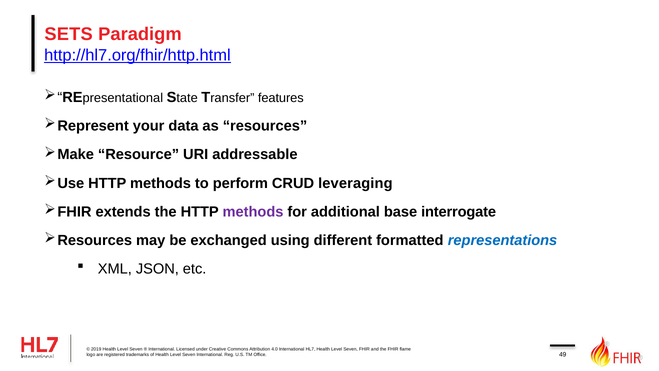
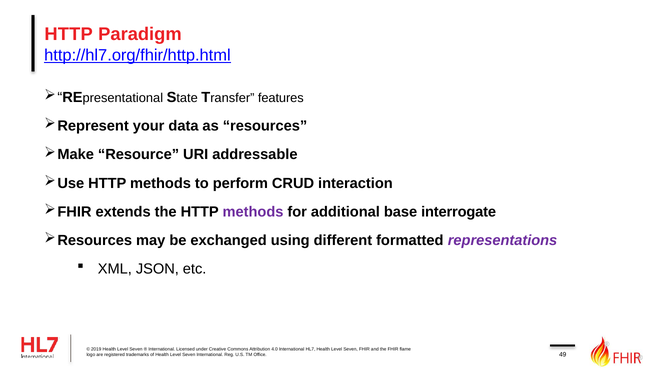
SETS: SETS -> HTTP (69, 34)
leveraging: leveraging -> interaction (355, 183)
representations colour: blue -> purple (503, 240)
